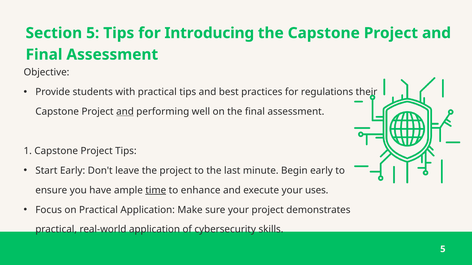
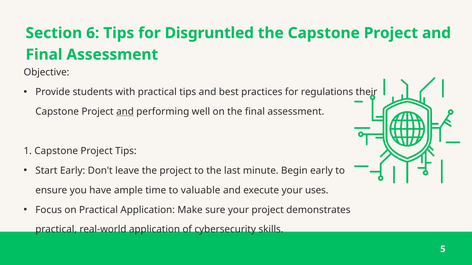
Section 5: 5 -> 6 (93, 33)
Introducing: Introducing -> Disgruntled (209, 33)
time underline: present -> none (156, 190)
enhance: enhance -> valuable (201, 190)
